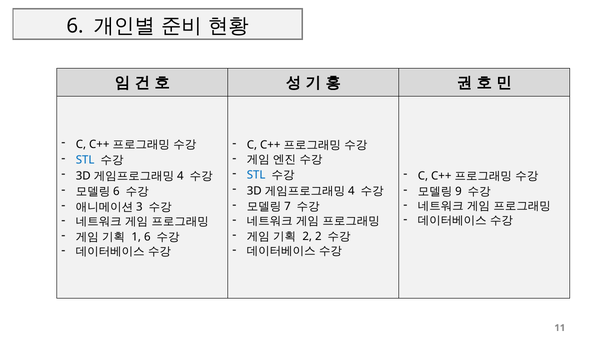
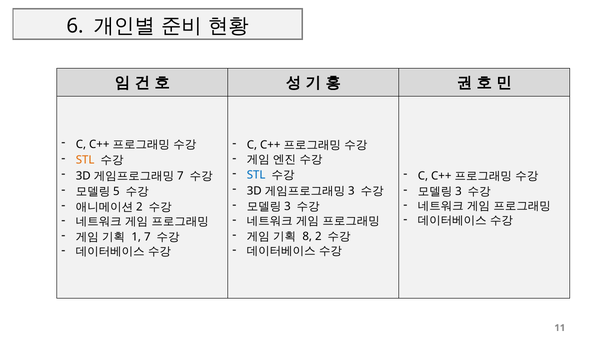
STL colour: blue -> orange (85, 160)
4: 4 -> 7 (180, 176)
4: 4 -> 3 (351, 191)
6: 6 -> 5 (116, 192)
9: 9 -> 3 (458, 192)
7: 7 -> 3 (287, 207)
3: 3 -> 2 (139, 207)
2: 2 -> 8 (307, 237)
1 6: 6 -> 7 (147, 237)
